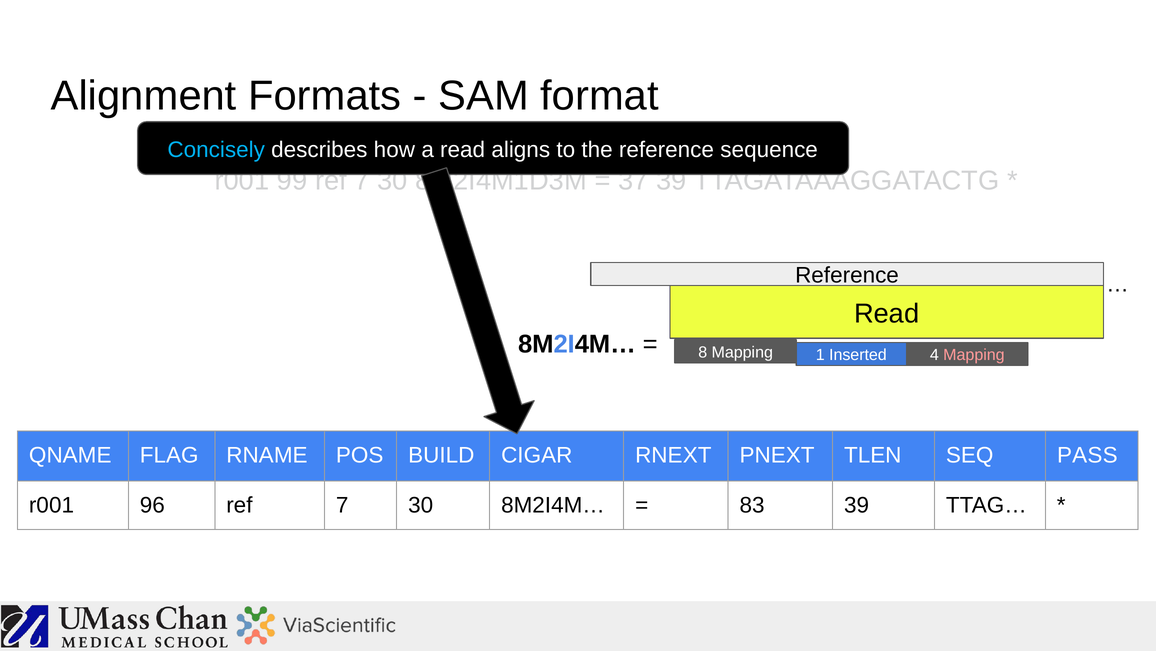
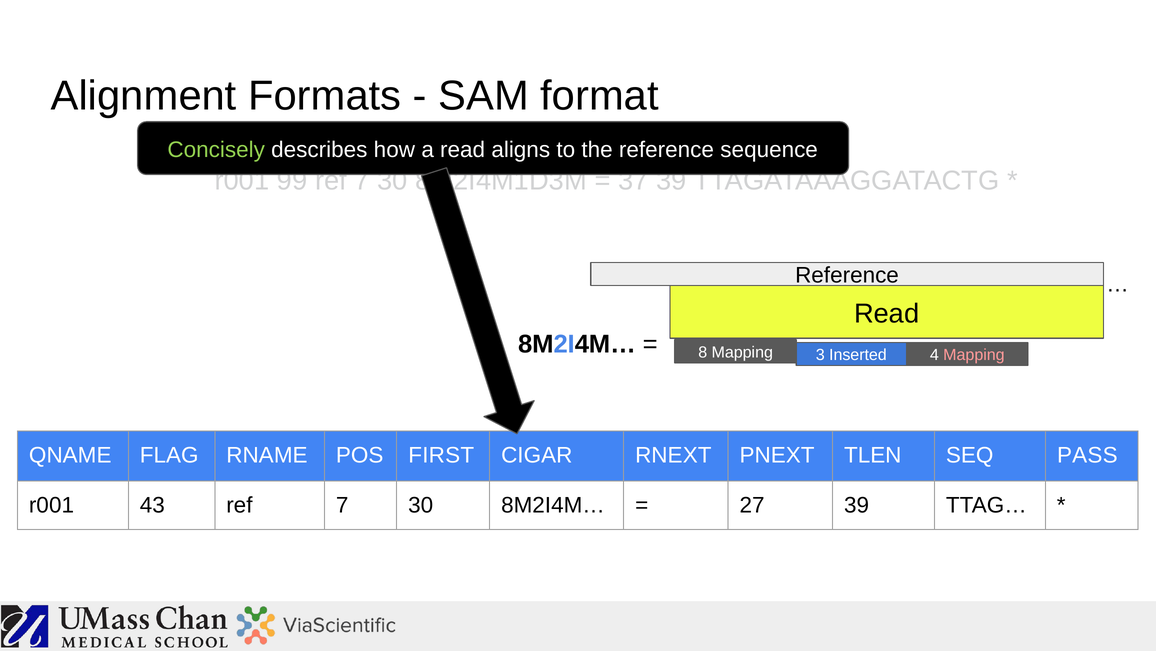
Concisely colour: light blue -> light green (216, 149)
1: 1 -> 3 (820, 355)
BUILD: BUILD -> FIRST (441, 455)
96: 96 -> 43 (152, 505)
83: 83 -> 27 (752, 505)
